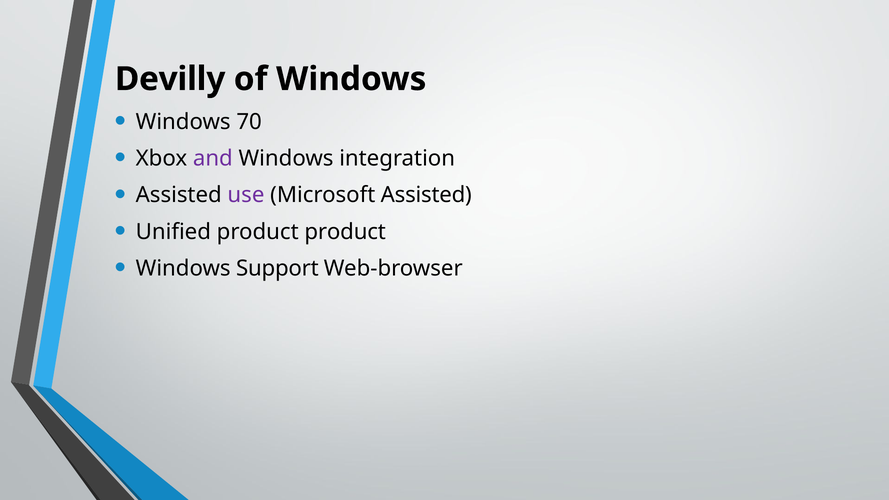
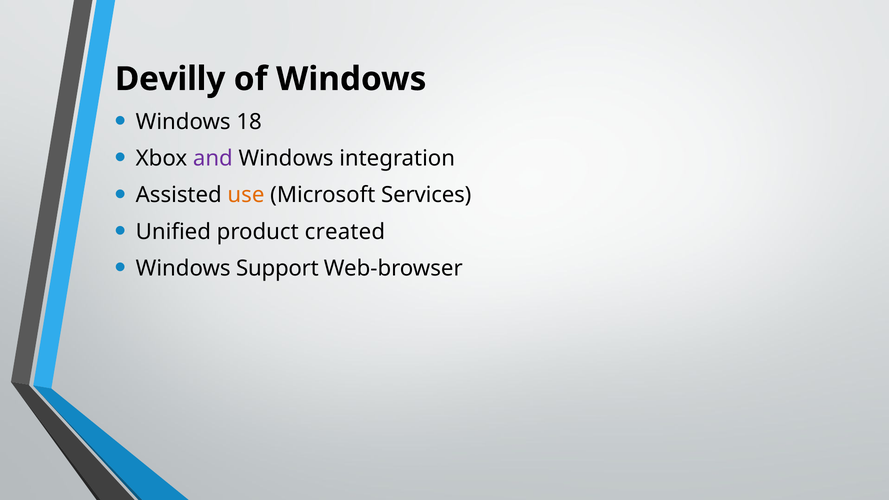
70: 70 -> 18 (249, 122)
use colour: purple -> orange (246, 195)
Microsoft Assisted: Assisted -> Services (426, 195)
product product: product -> created (345, 232)
